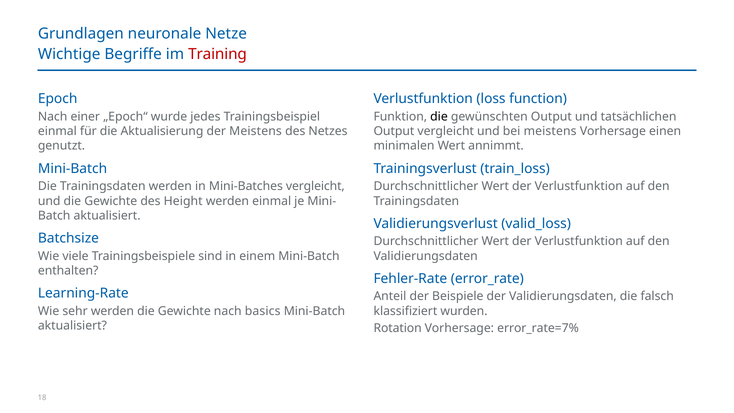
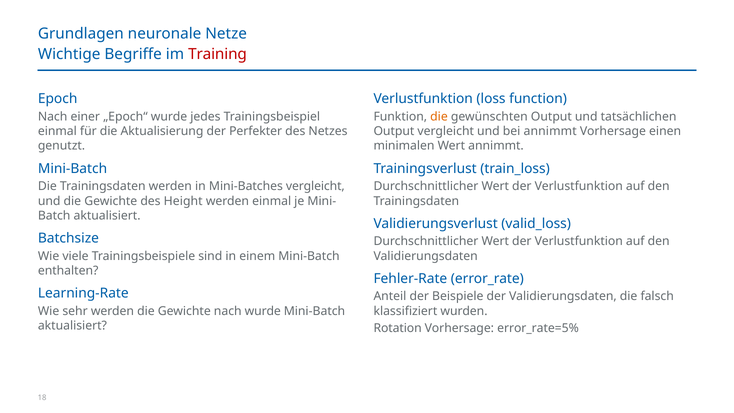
die colour: black -> orange (439, 117)
der Meistens: Meistens -> Perfekter (256, 131)
bei meistens: meistens -> annimmt (550, 131)
nach basics: basics -> wurde (263, 311)
error_rate=7%: error_rate=7% -> error_rate=5% (538, 328)
